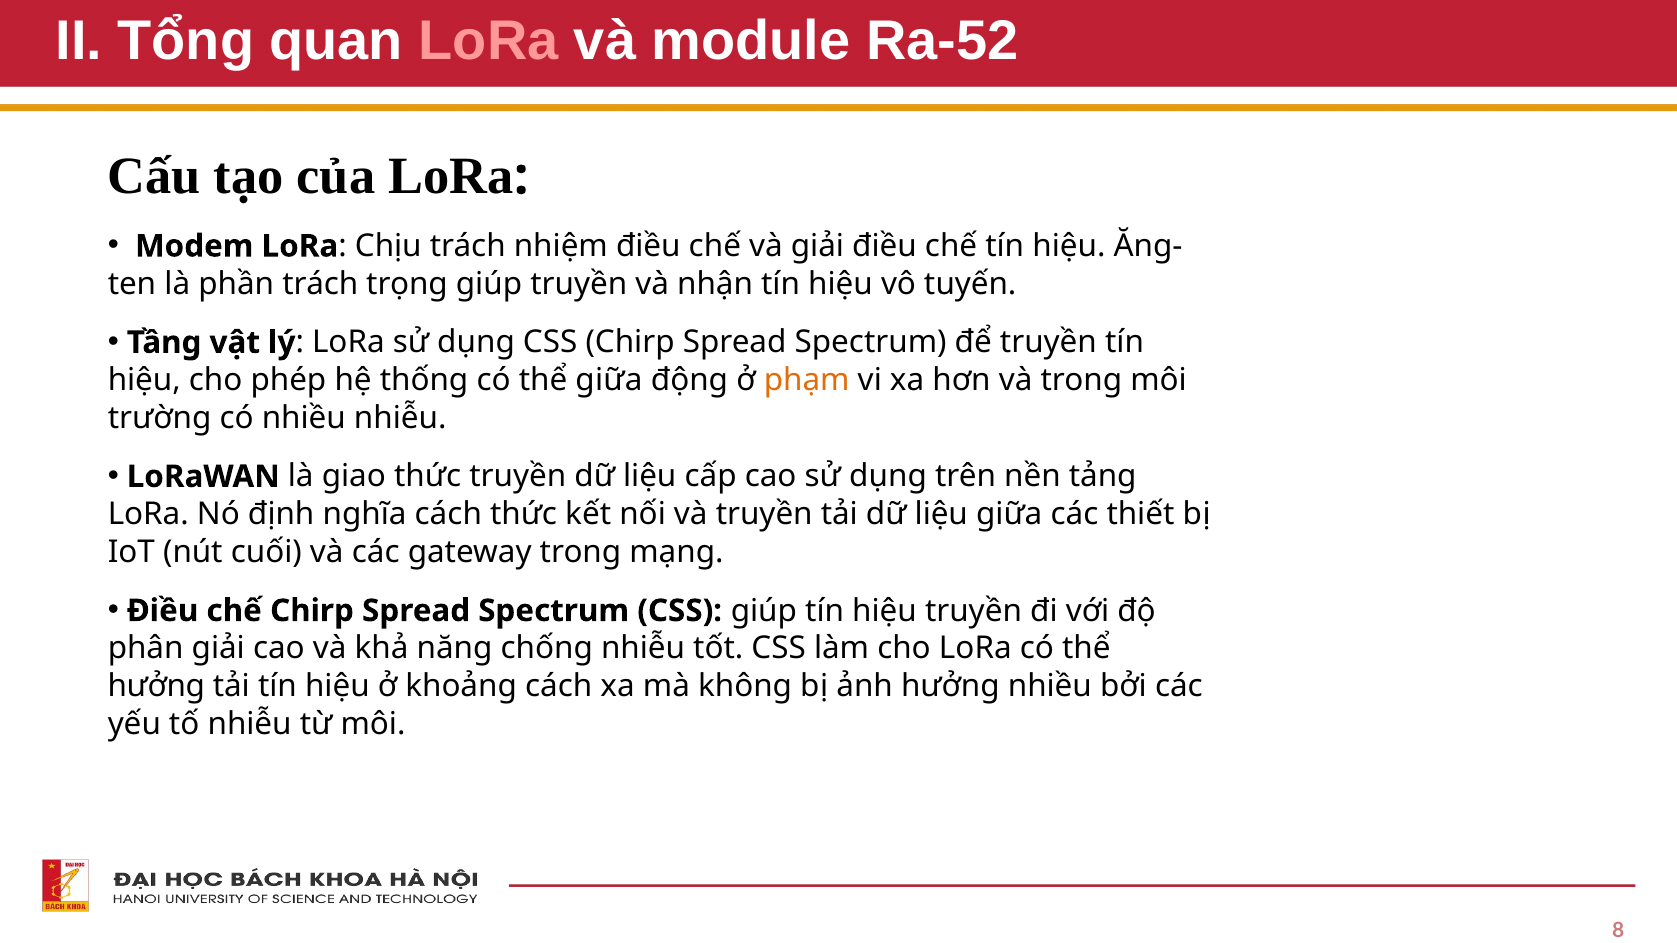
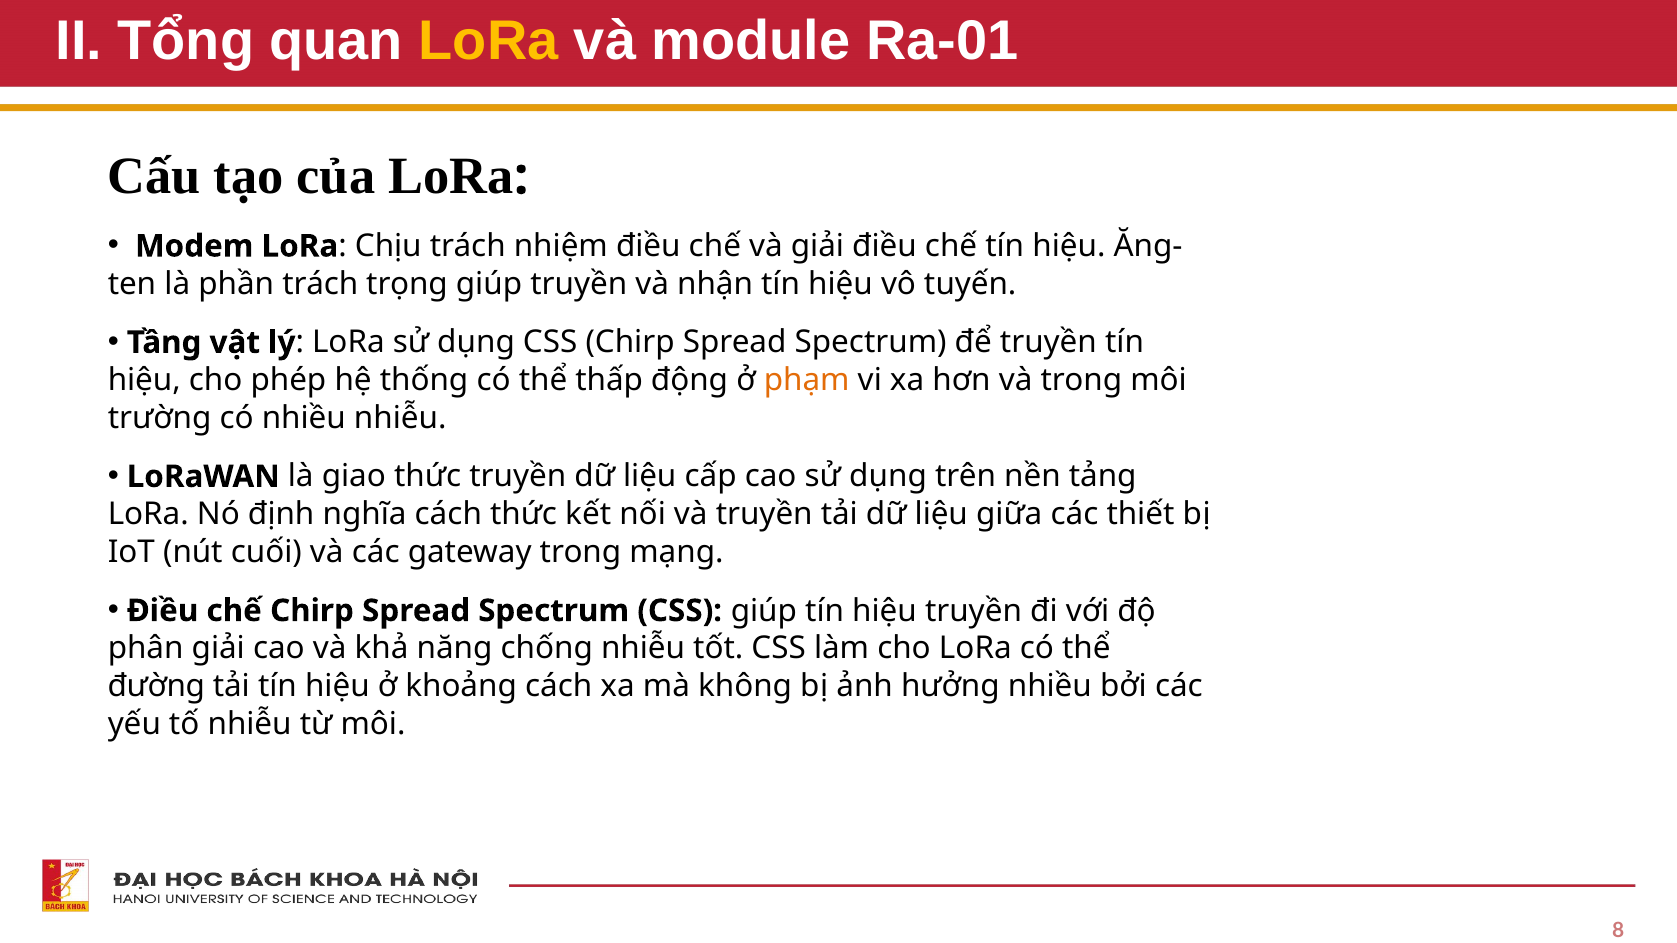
LoRa colour: pink -> yellow (489, 42)
Ra-52: Ra-52 -> Ra-01 (942, 42)
thể giữa: giữa -> thấp (609, 380)
hưởng: hưởng -> đường (156, 686)
